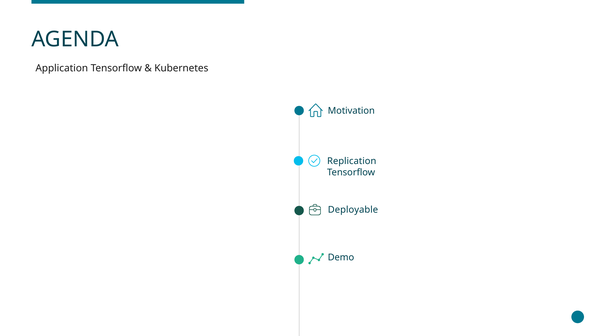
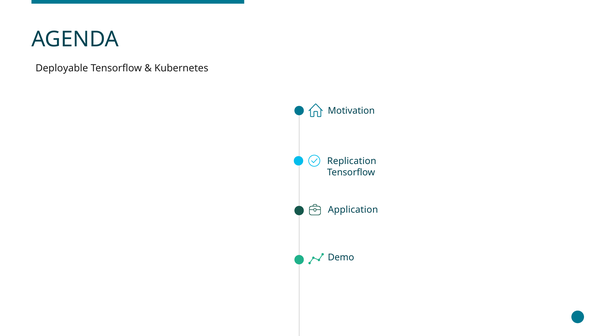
Application: Application -> Deployable (62, 68)
Deployable: Deployable -> Application (353, 210)
